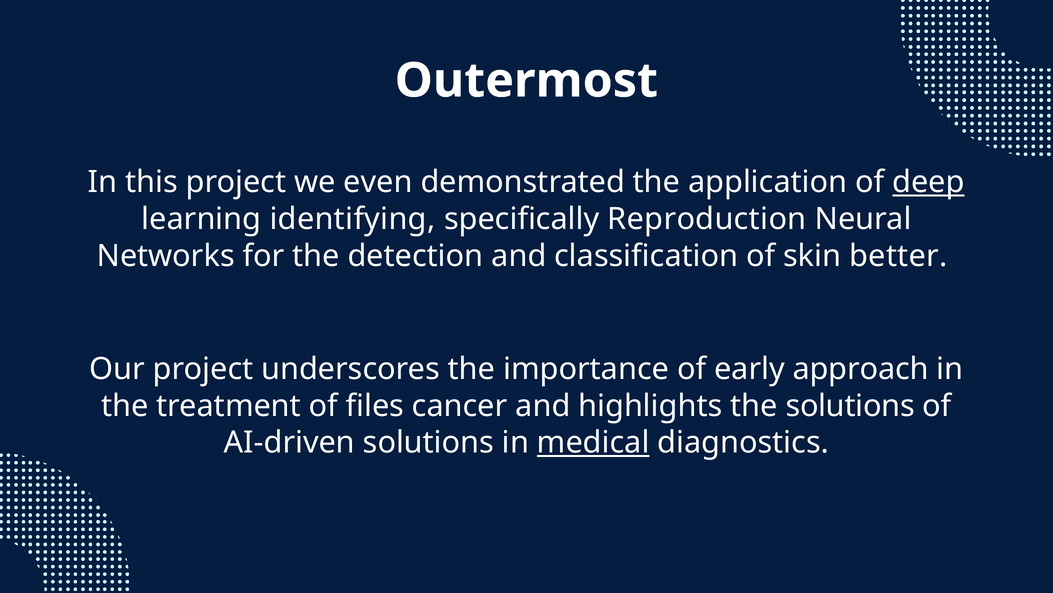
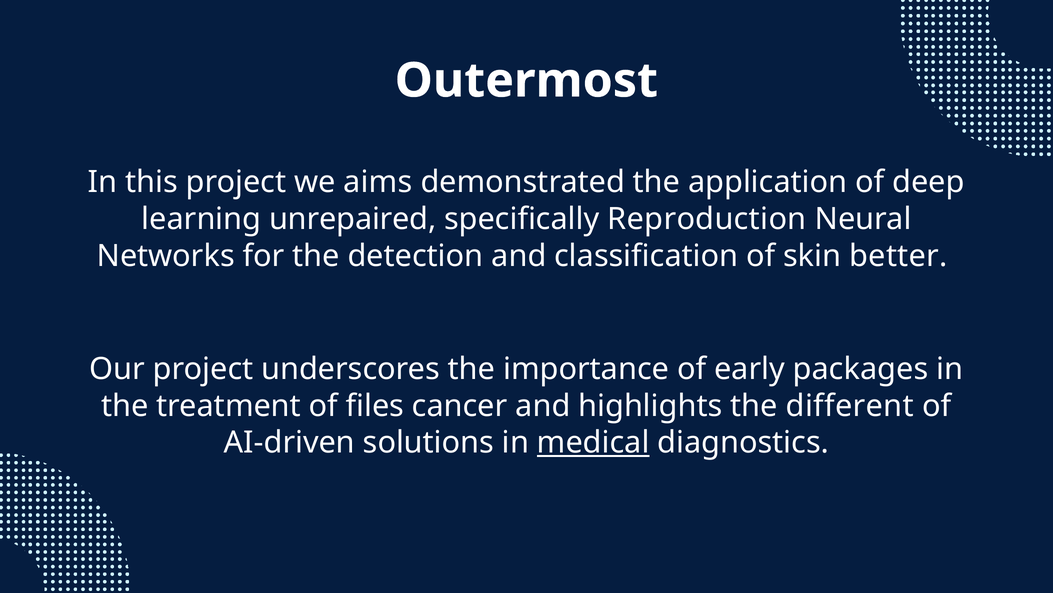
even: even -> aims (378, 182)
deep underline: present -> none (928, 182)
identifying: identifying -> unrepaired (353, 219)
approach: approach -> packages (861, 369)
the solutions: solutions -> different (850, 406)
